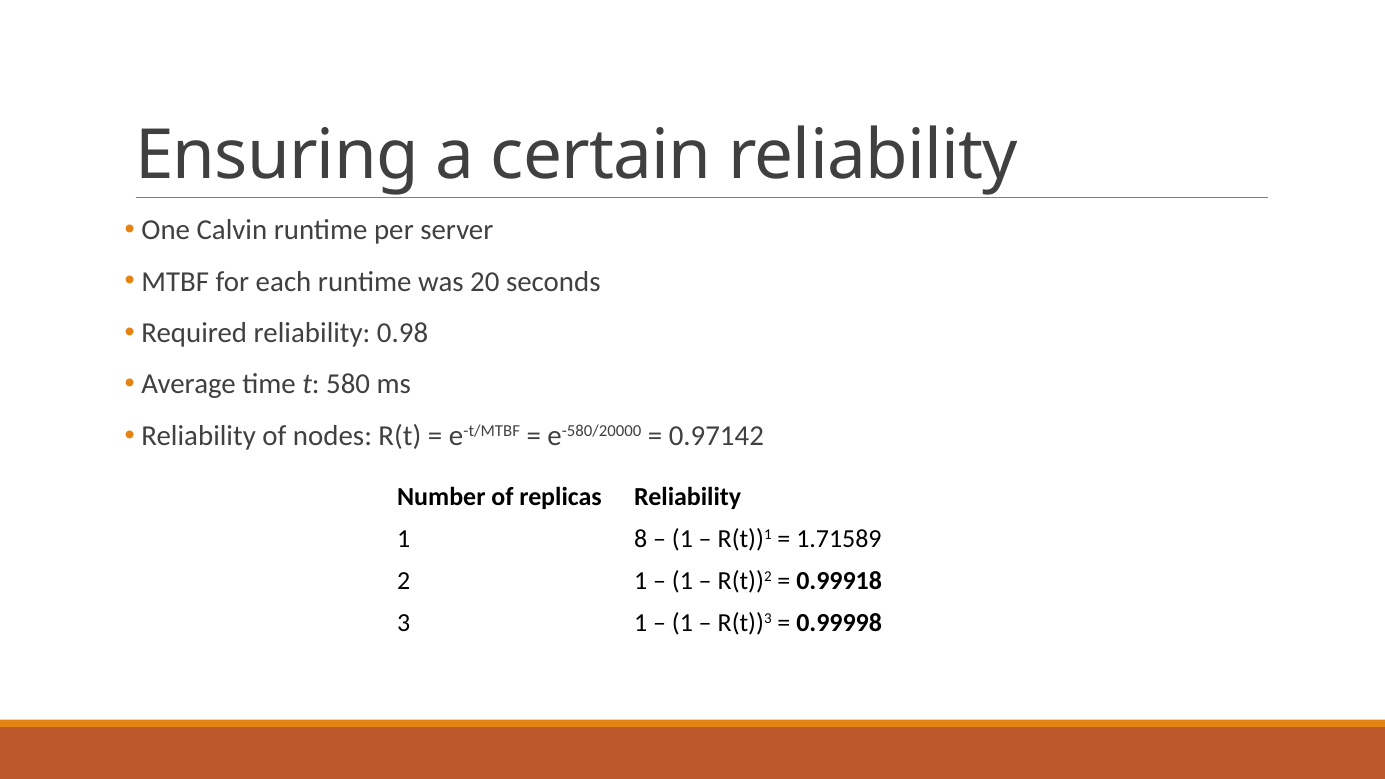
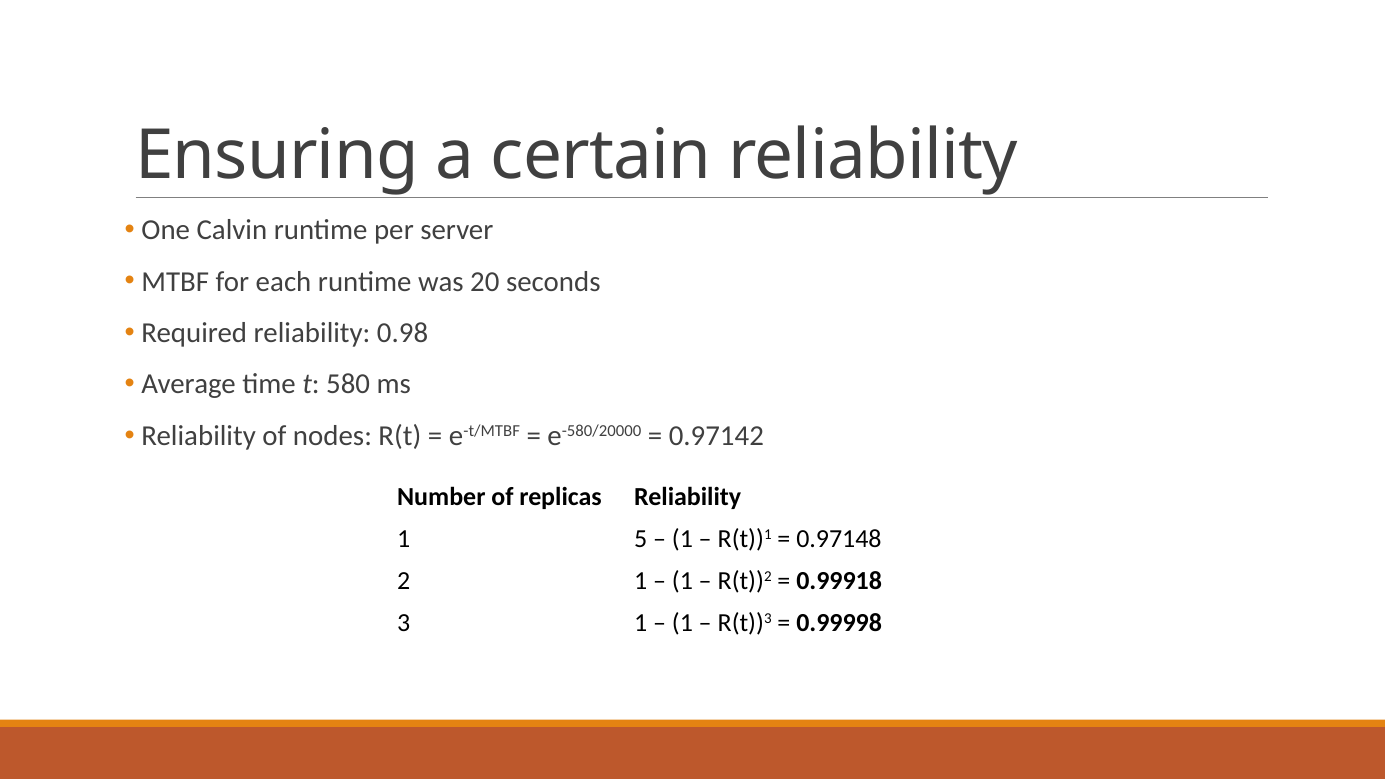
8: 8 -> 5 (641, 539)
1.71589: 1.71589 -> 0.97148 (839, 539)
